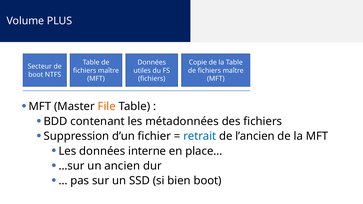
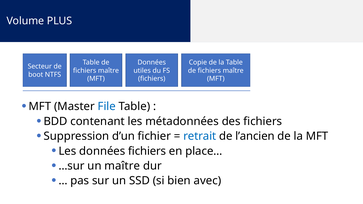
File colour: orange -> blue (107, 107)
données interne: interne -> fichiers (147, 151)
un ancien: ancien -> maître (122, 166)
bien boot: boot -> avec (207, 181)
